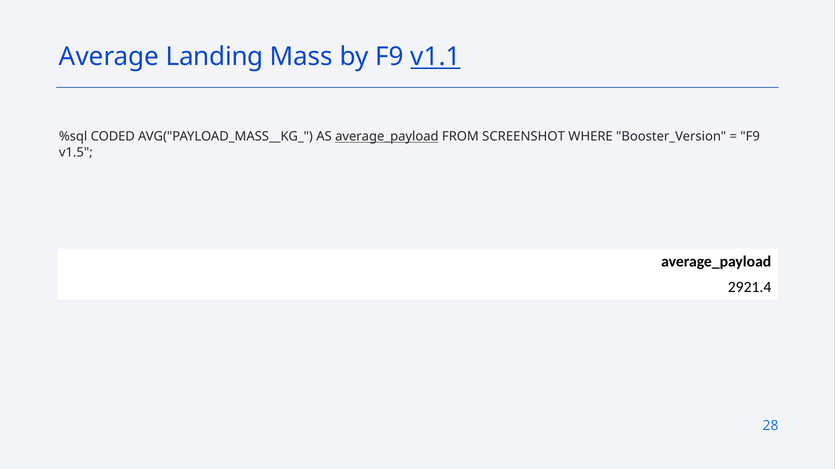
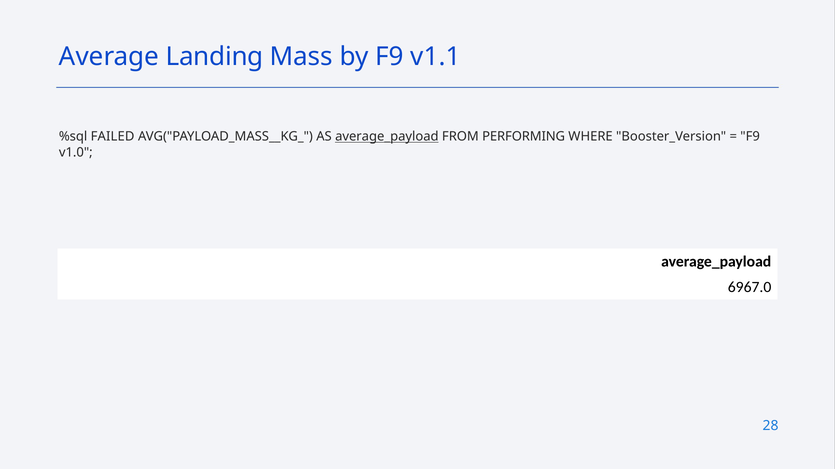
v1.1 underline: present -> none (435, 57)
CODED: CODED -> FAILED (113, 137)
SCREENSHOT: SCREENSHOT -> PERFORMING (524, 137)
v1.5: v1.5 -> v1.0 (76, 153)
2921.4: 2921.4 -> 6967.0 (750, 287)
